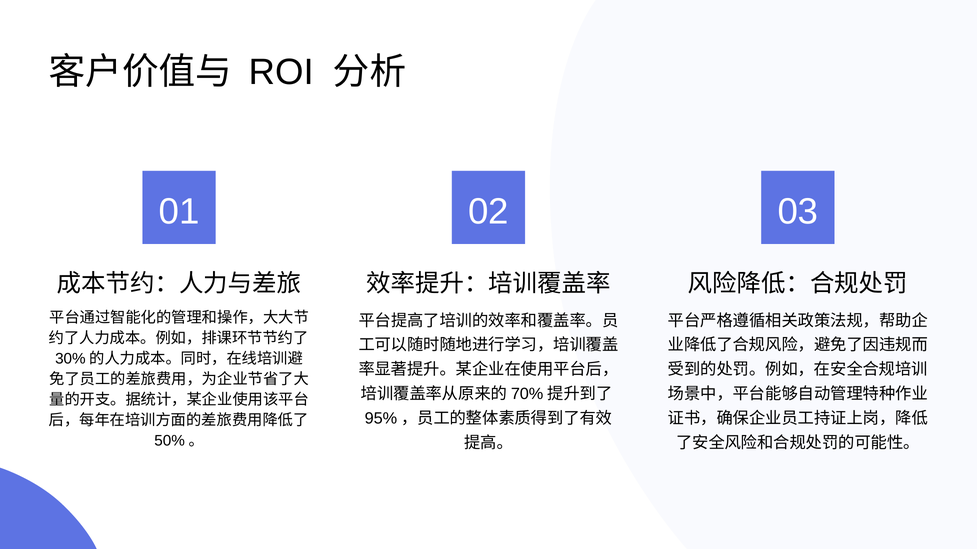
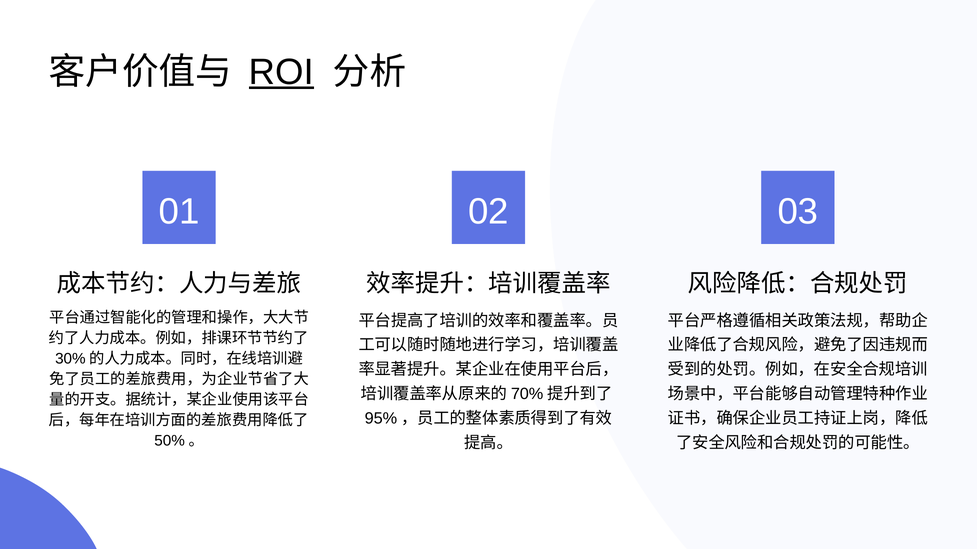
ROI underline: none -> present (282, 72)
